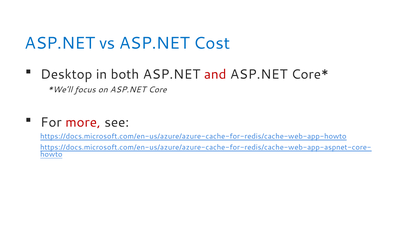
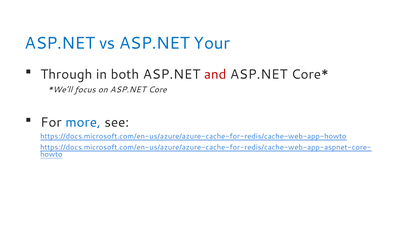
Cost: Cost -> Your (212, 43)
Desktop: Desktop -> Through (66, 74)
more colour: red -> blue (83, 122)
